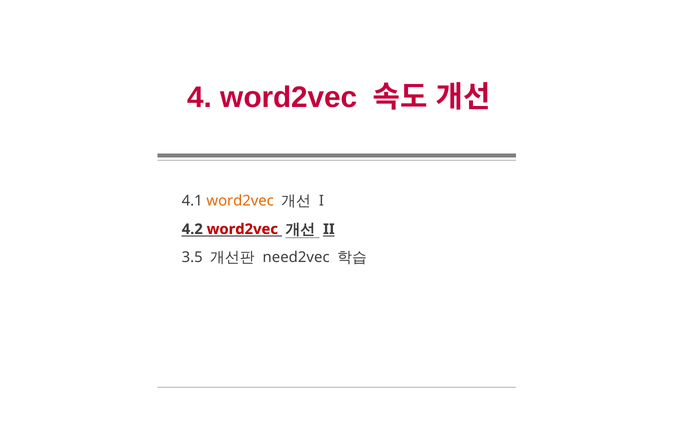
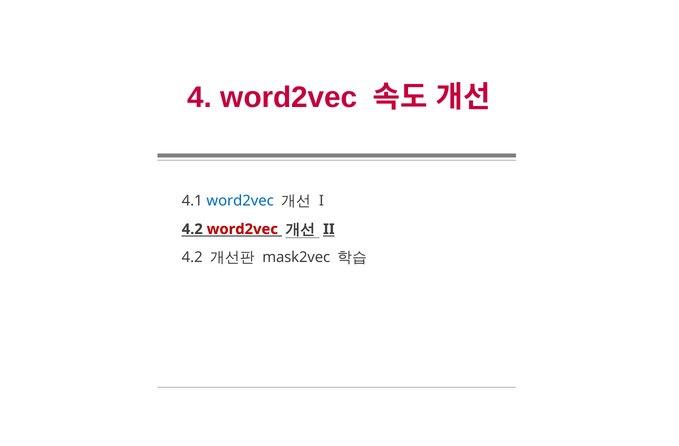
word2vec colour: orange -> blue (240, 201)
3.5: 3.5 -> 4.2 (192, 258)
need2vec: need2vec -> mask2vec (296, 258)
